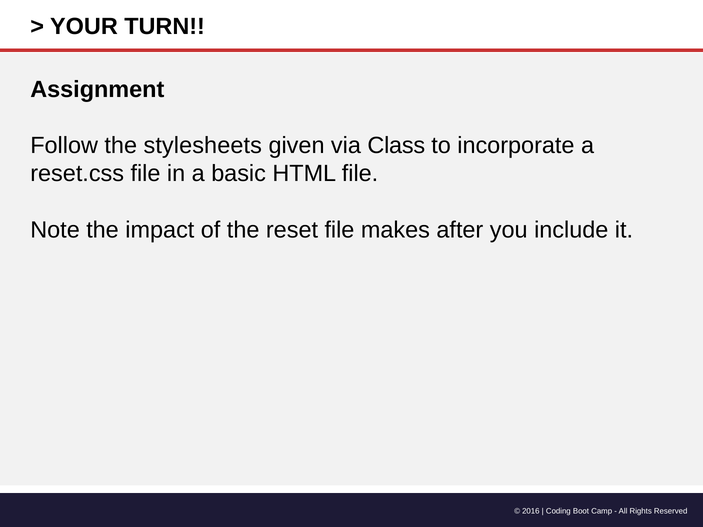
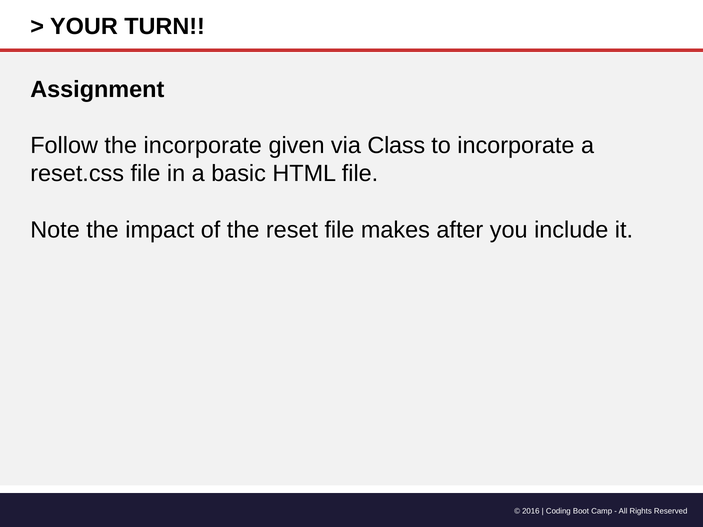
the stylesheets: stylesheets -> incorporate (203, 146)
